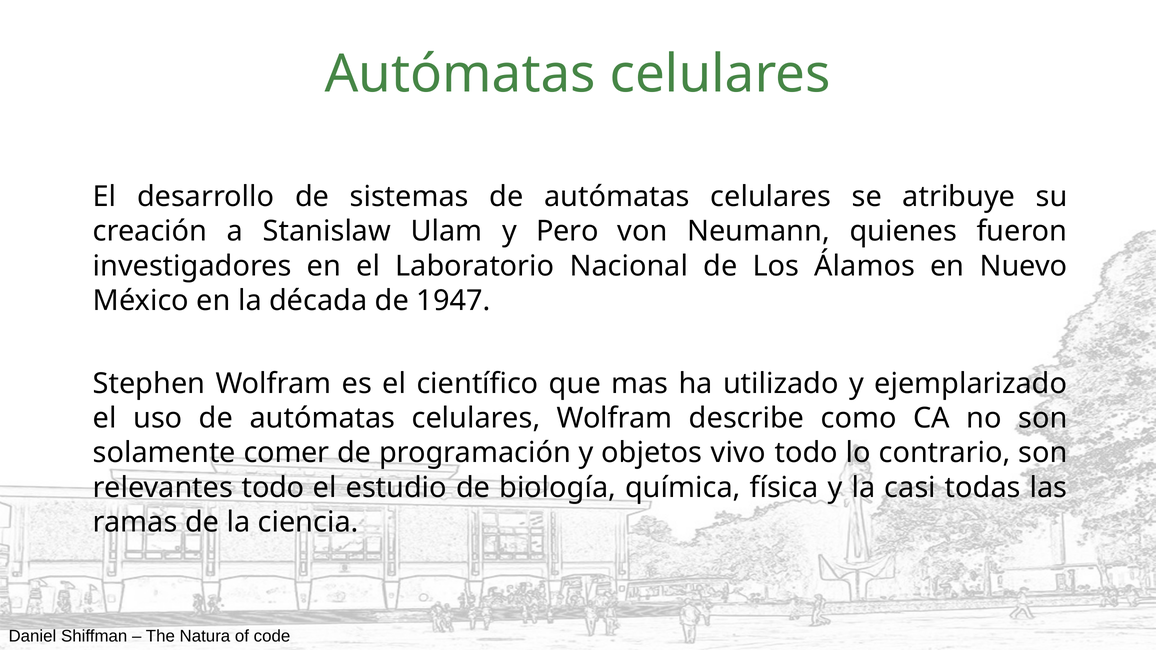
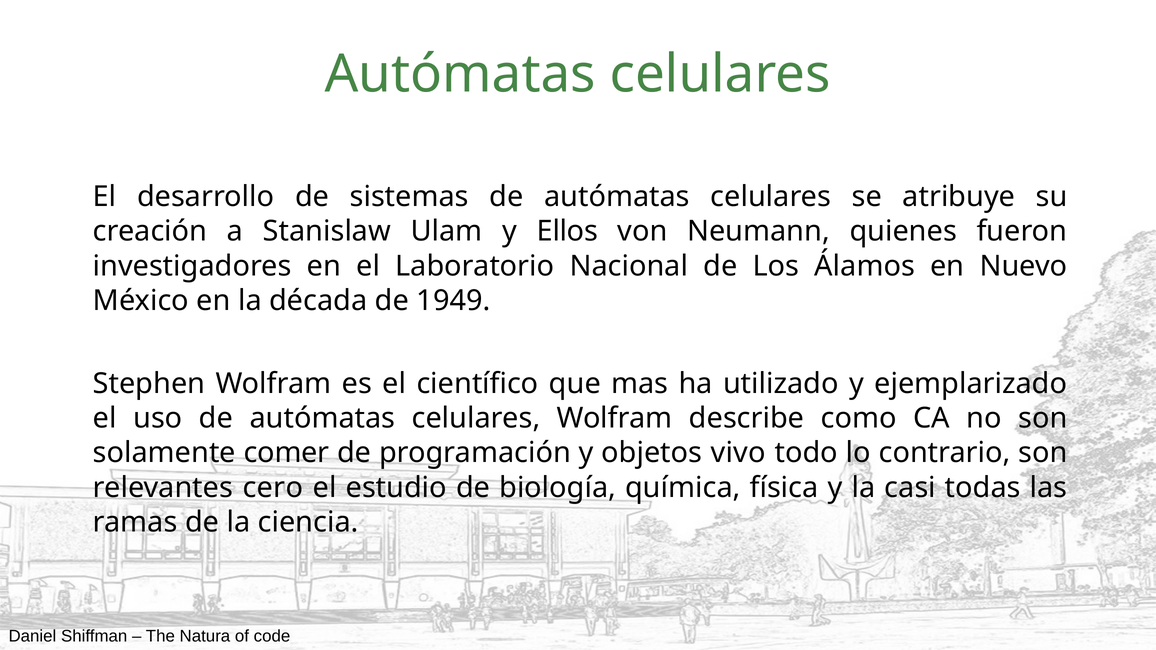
Pero: Pero -> Ellos (567, 231)
1947: 1947 -> 1949 (453, 301)
relevantes todo: todo -> cero (273, 488)
